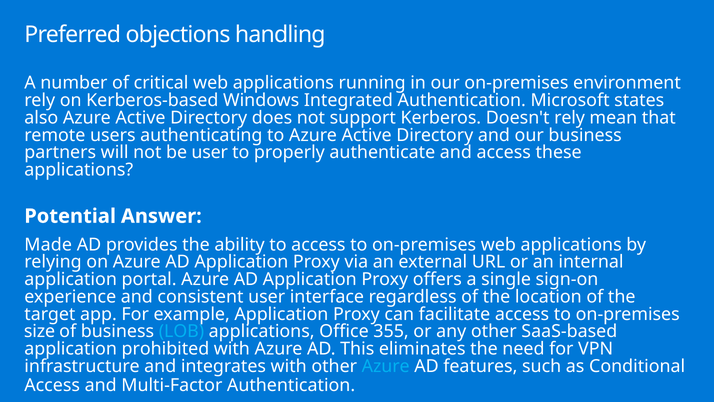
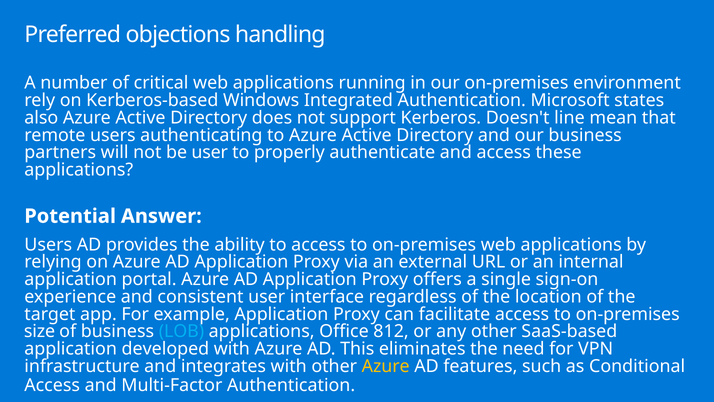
Doesn't rely: rely -> line (569, 118)
Made: Made -> Users (48, 244)
355: 355 -> 812 (391, 331)
prohibited: prohibited -> developed (165, 349)
Azure colour: light blue -> yellow (386, 366)
